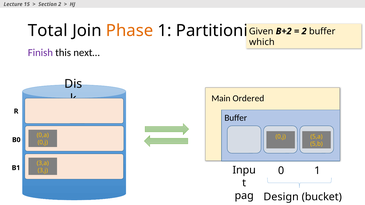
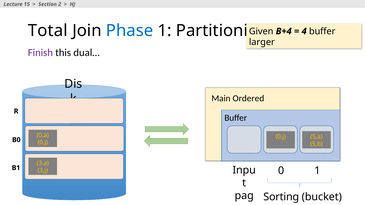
Phase colour: orange -> blue (130, 31)
B+2: B+2 -> B+4 (284, 31)
2: 2 -> 4 (304, 31)
which: which -> larger (262, 42)
next…: next… -> dual… (87, 53)
Design: Design -> Sorting (281, 197)
